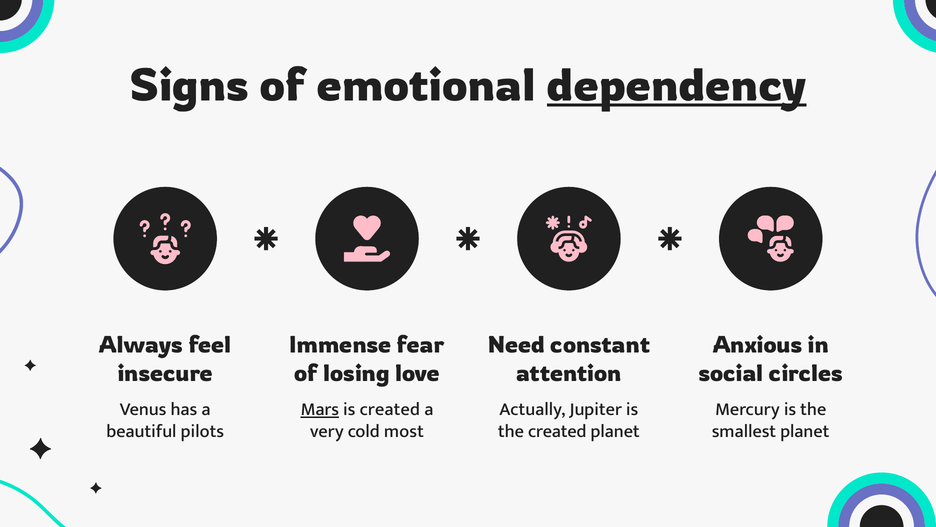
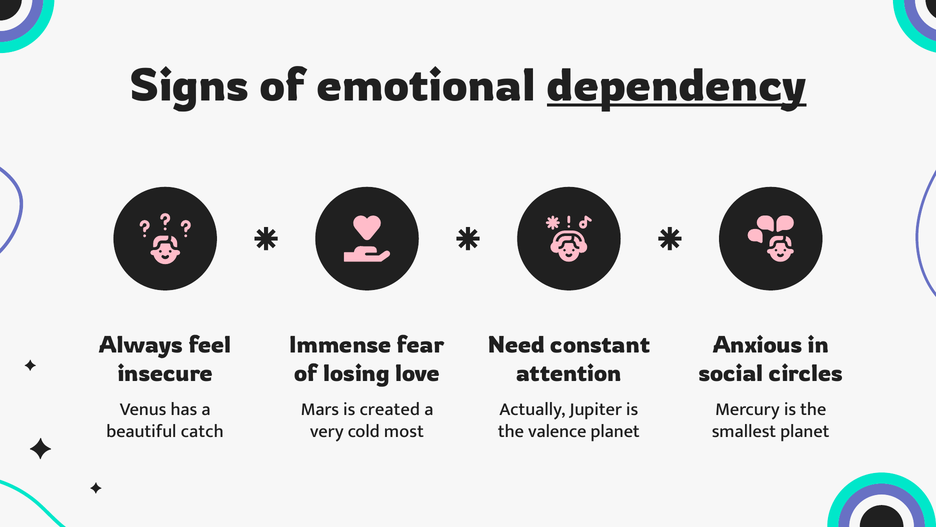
Mars underline: present -> none (320, 409)
pilots: pilots -> catch (202, 431)
the created: created -> valence (557, 431)
